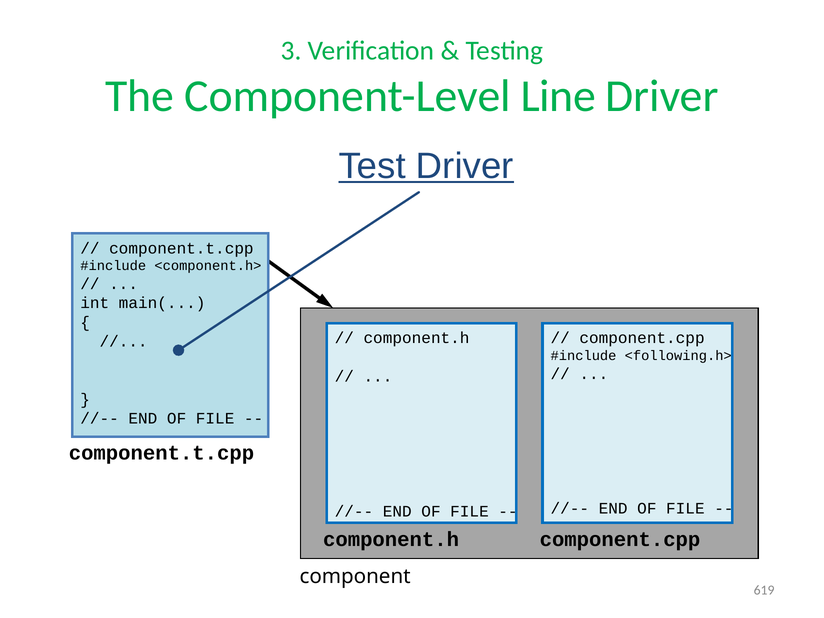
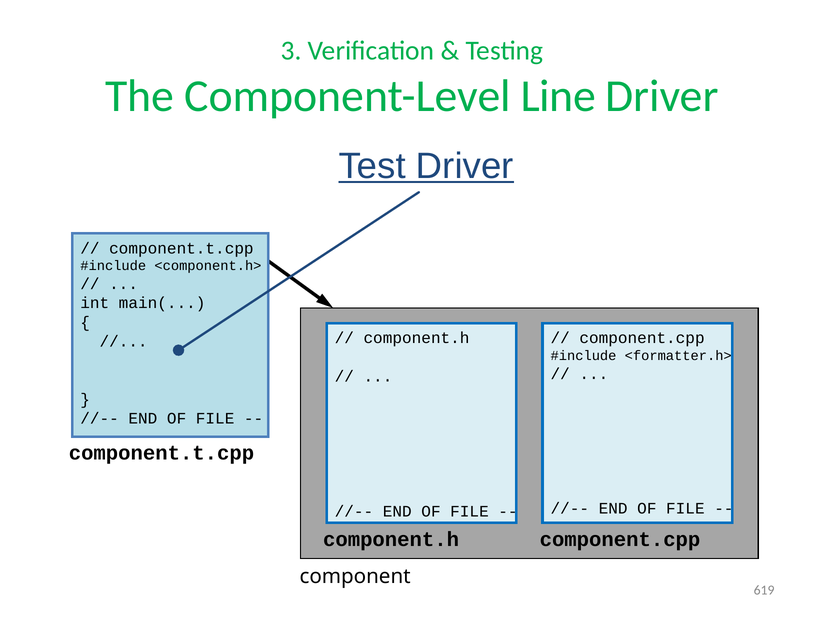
<following.h>: <following.h> -> <formatter.h> (678, 356)
